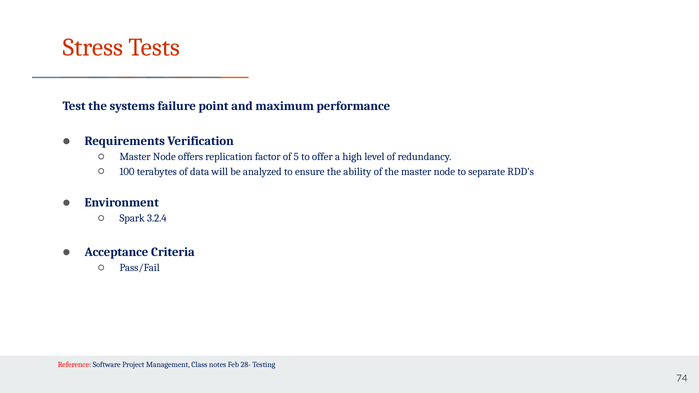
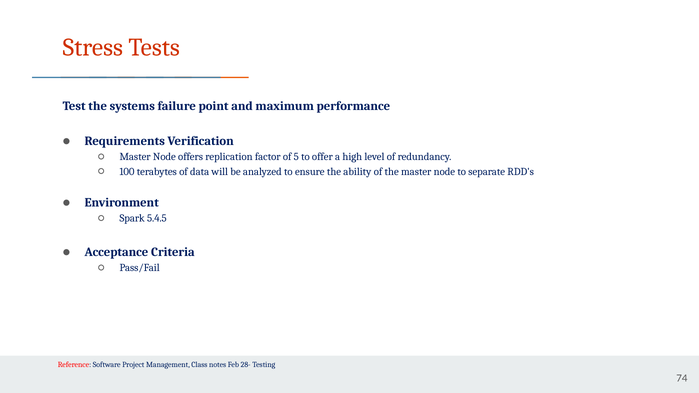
3.2.4: 3.2.4 -> 5.4.5 (157, 219)
